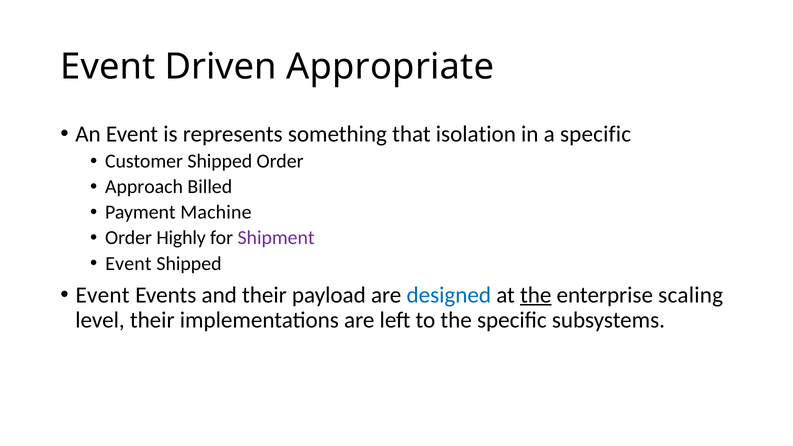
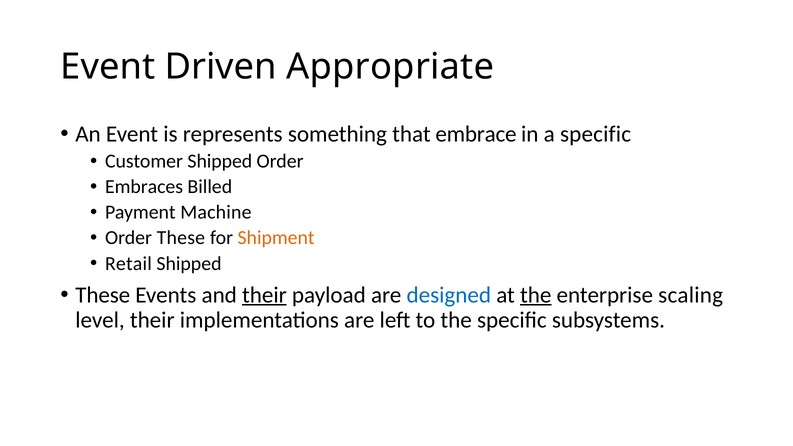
isolation: isolation -> embrace (476, 134)
Approach: Approach -> Embraces (144, 187)
Order Highly: Highly -> These (181, 238)
Shipment colour: purple -> orange (276, 238)
Event: Event -> Retail (128, 264)
Event: Event -> These (103, 295)
their underline: none -> present (264, 295)
